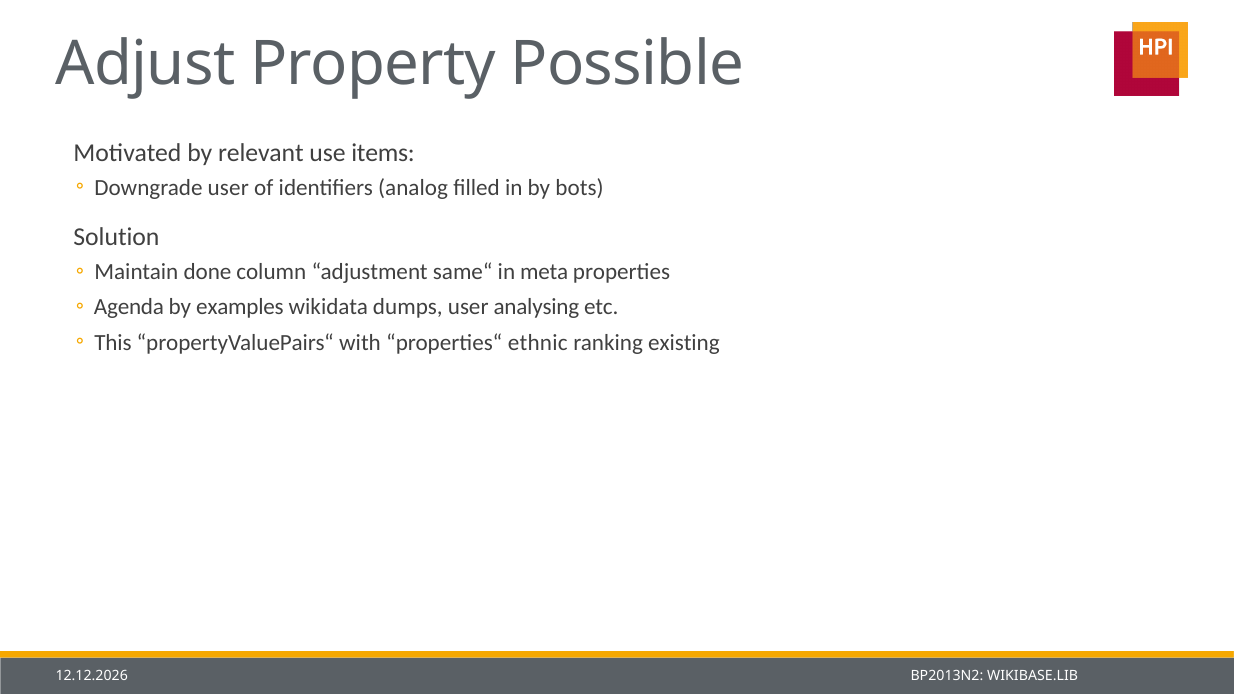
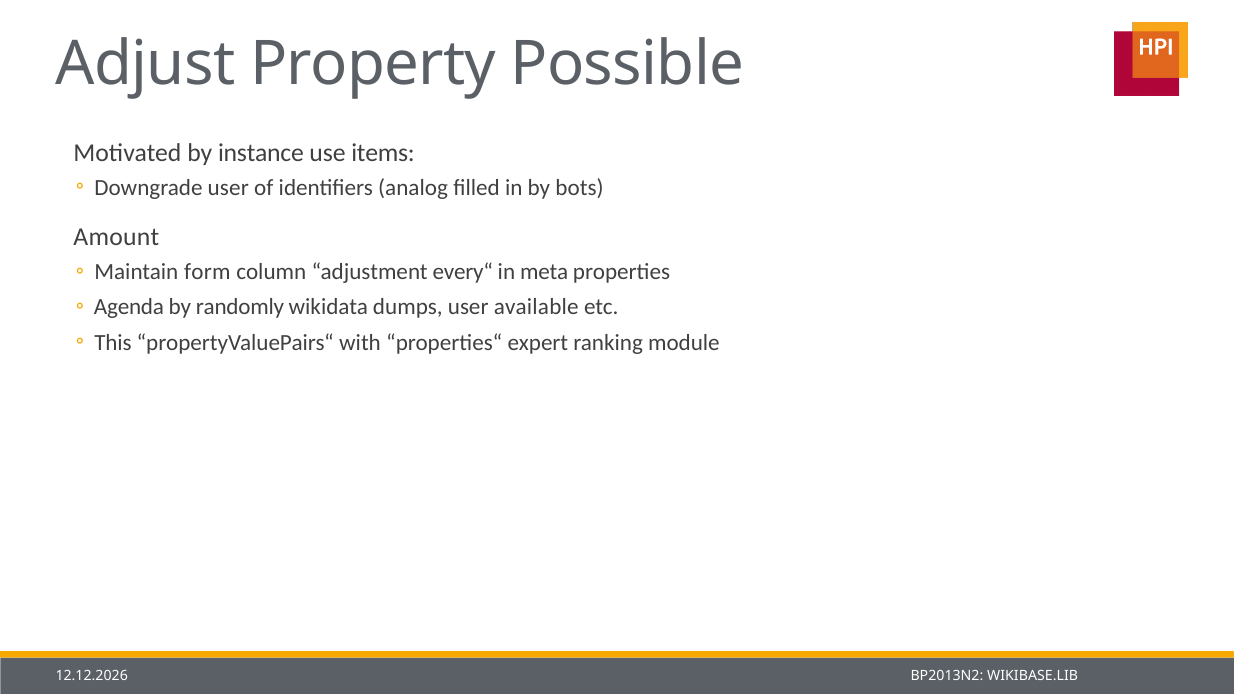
relevant: relevant -> instance (261, 153)
Solution: Solution -> Amount (116, 237)
done: done -> form (207, 272)
same“: same“ -> every“ (463, 272)
examples: examples -> randomly (240, 307)
analysing: analysing -> available (536, 307)
ethnic: ethnic -> expert (538, 343)
existing: existing -> module (684, 343)
